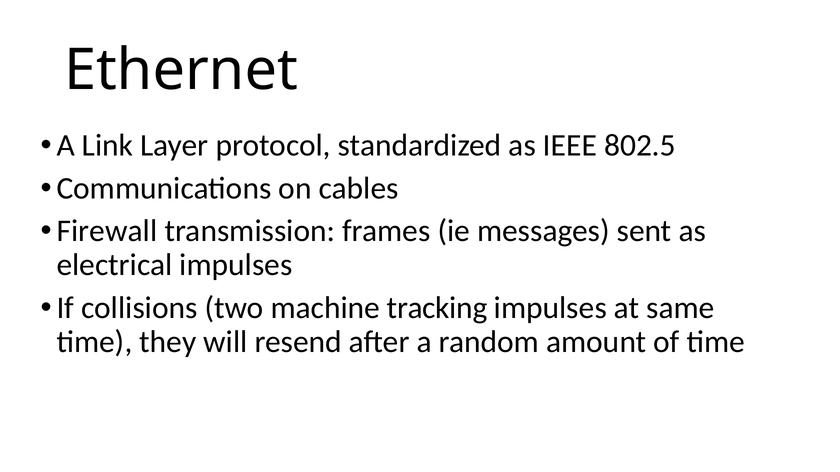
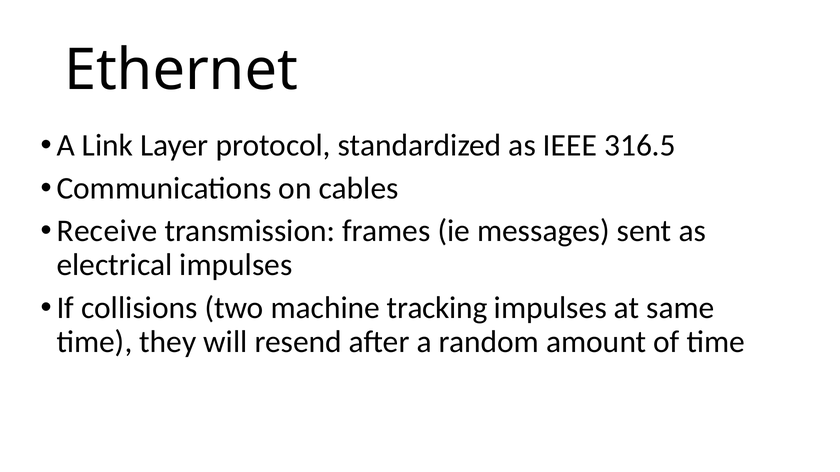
802.5: 802.5 -> 316.5 (640, 146)
Firewall: Firewall -> Receive (107, 231)
